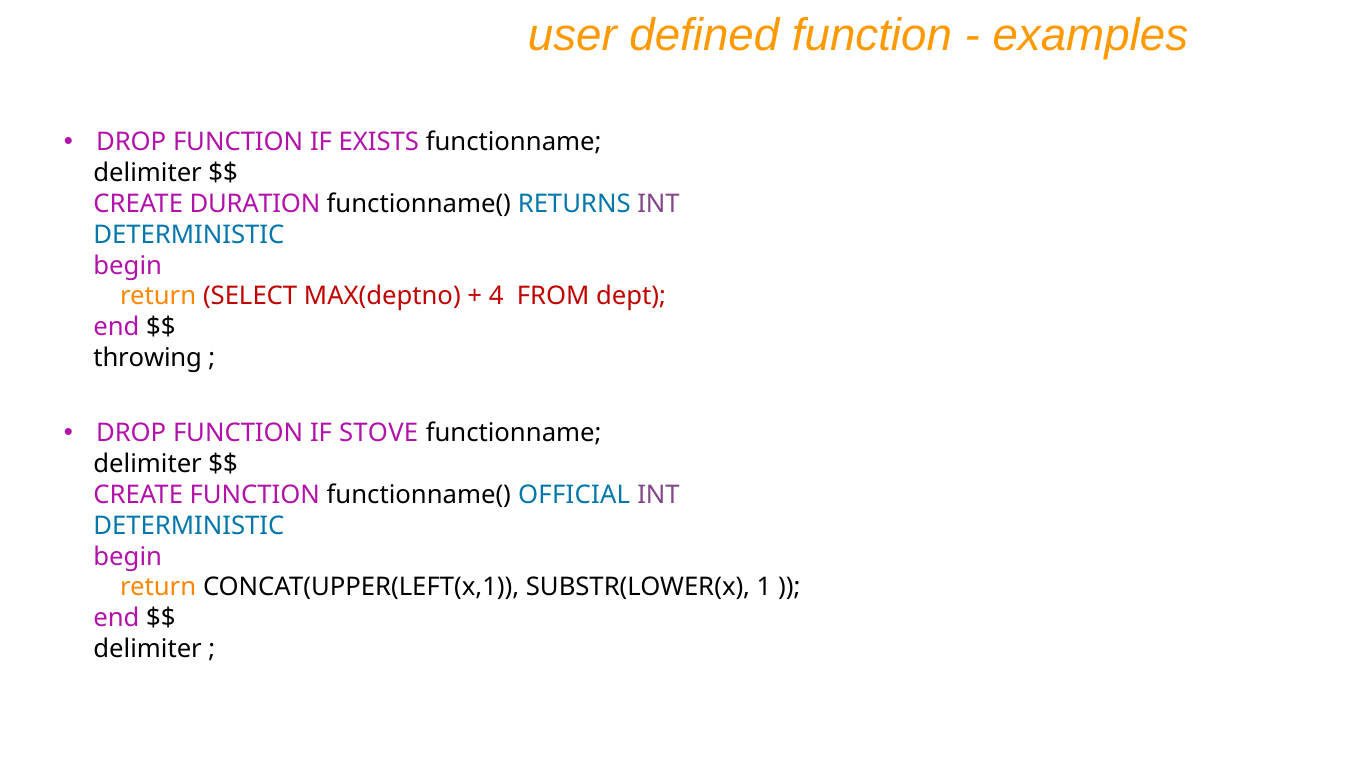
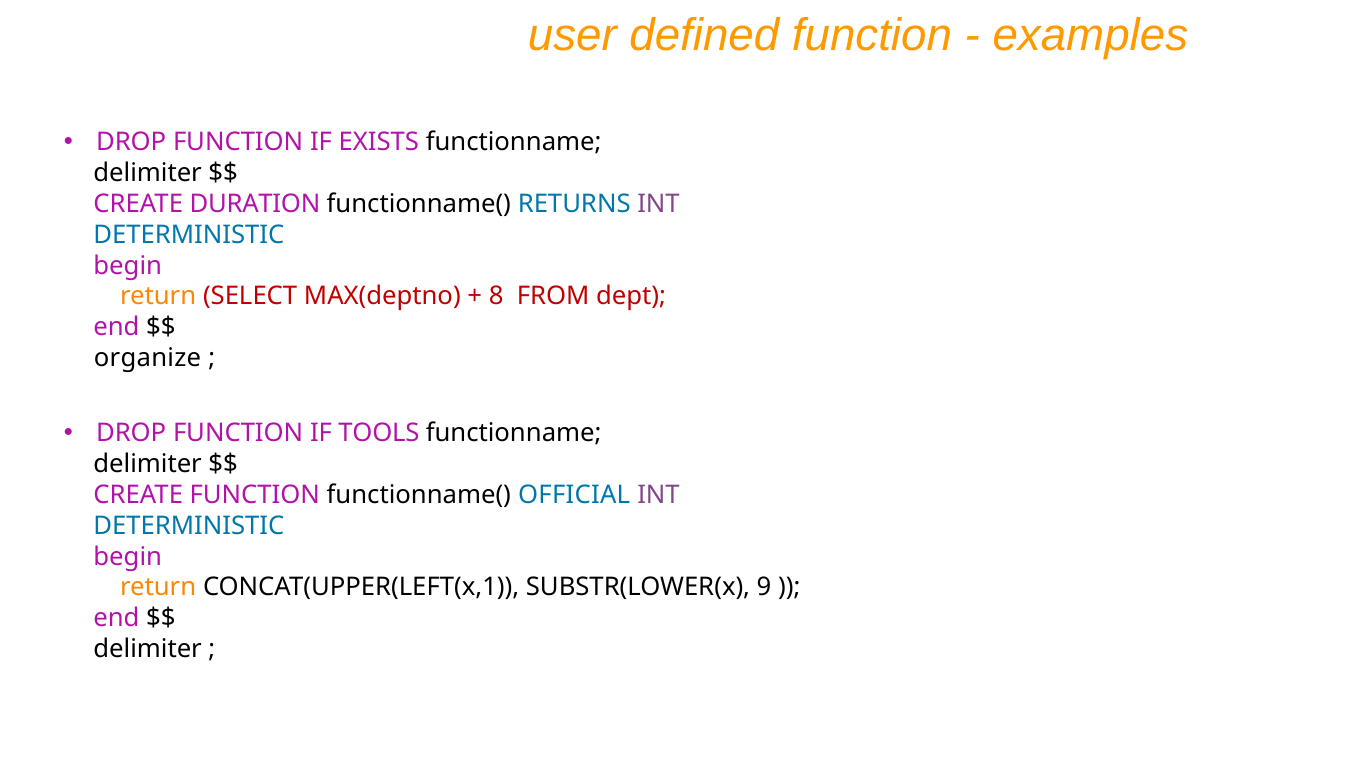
4: 4 -> 8 (496, 297)
throwing: throwing -> organize (147, 358)
STOVE: STOVE -> TOOLS (379, 434)
1: 1 -> 9 (764, 588)
